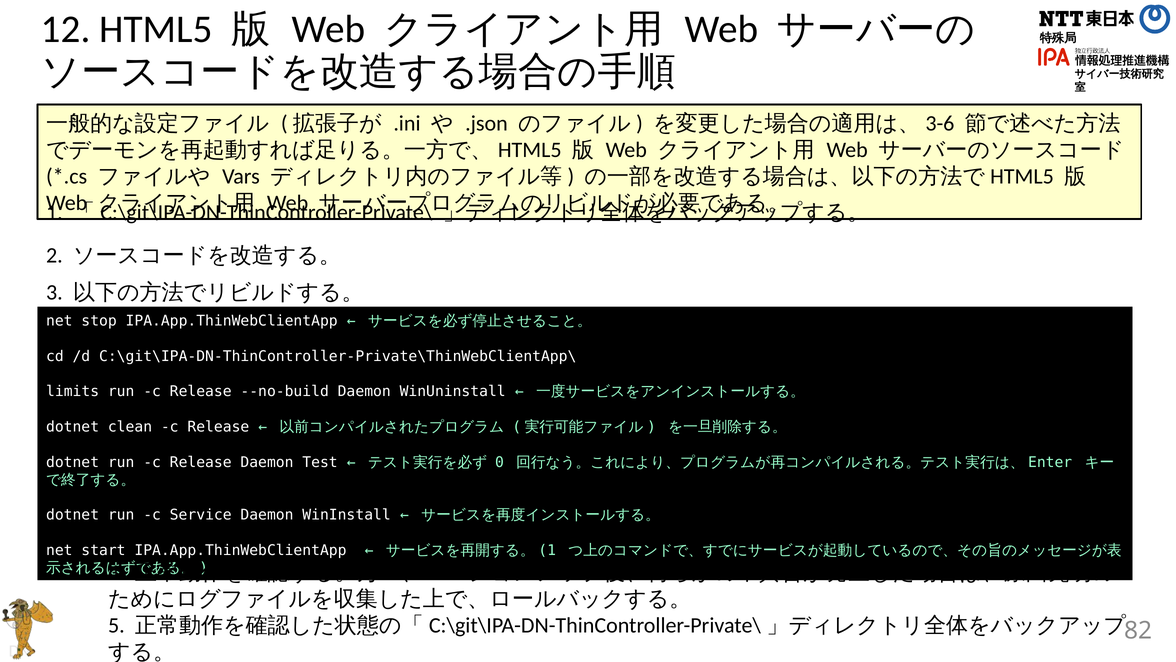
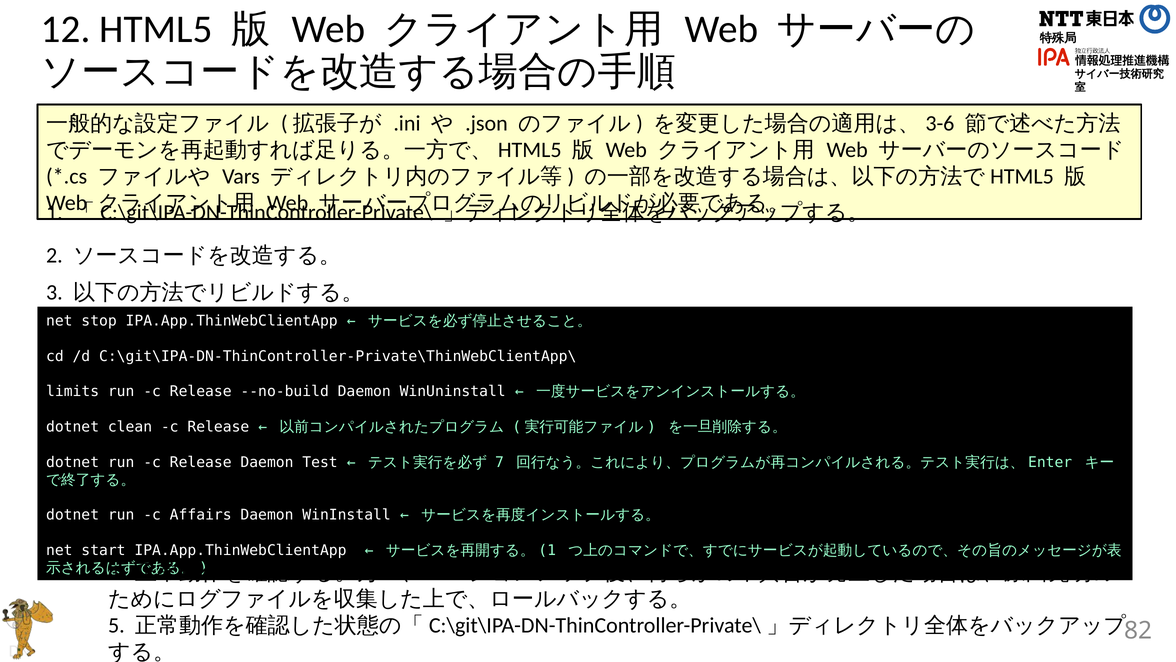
0: 0 -> 7 (500, 462)
Service: Service -> Affairs (201, 515)
